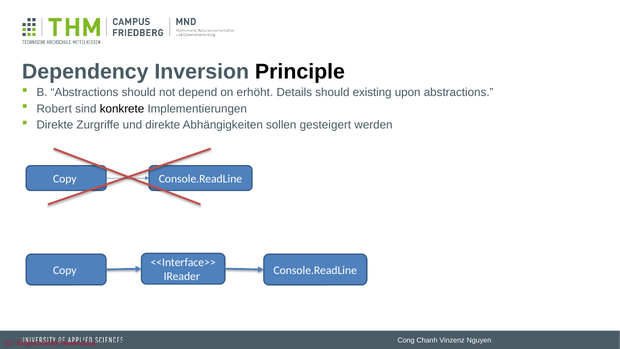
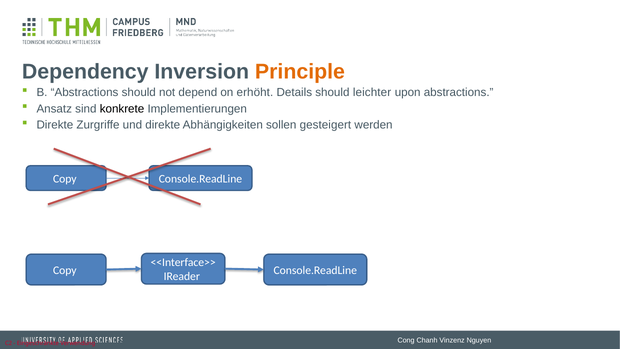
Principle colour: black -> orange (300, 72)
existing: existing -> leichter (372, 92)
Robert: Robert -> Ansatz (54, 109)
